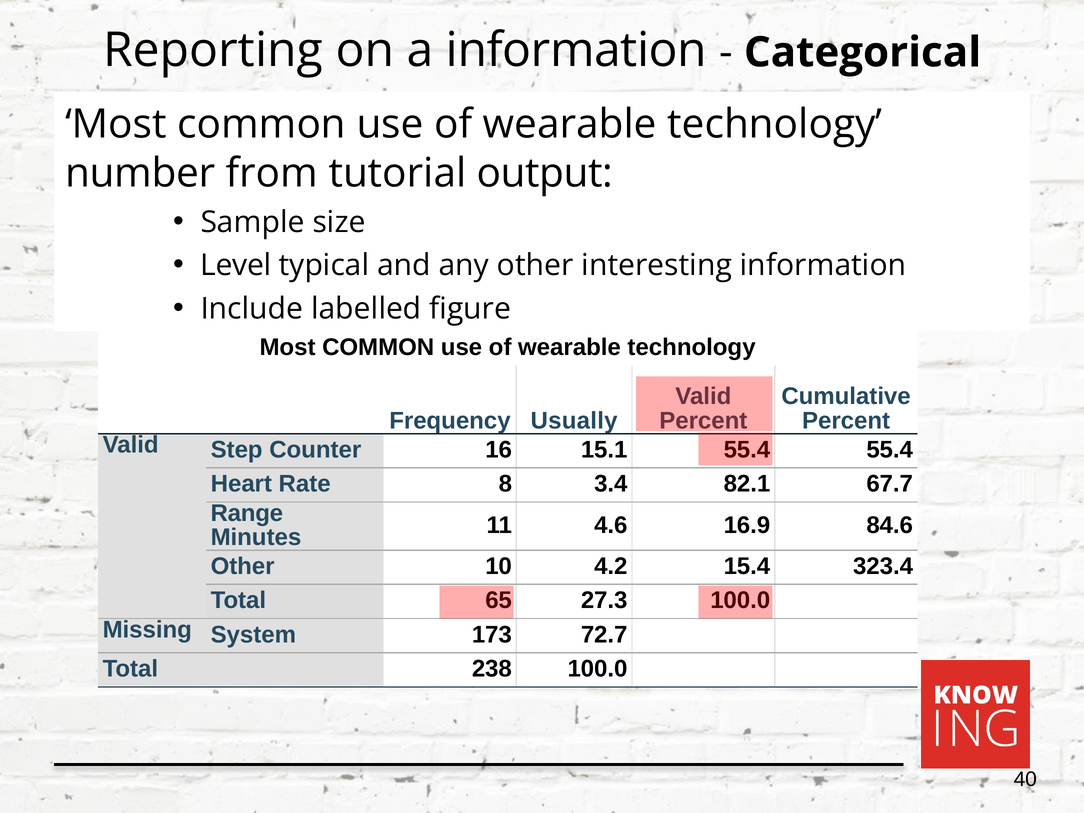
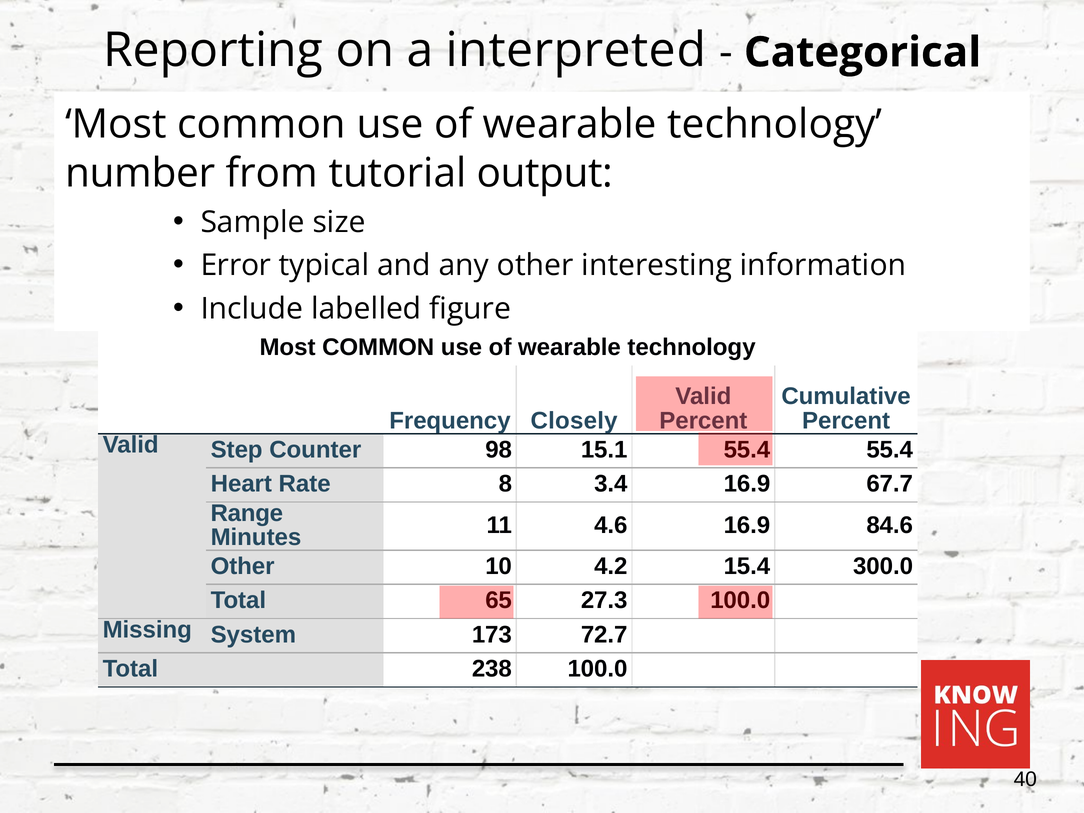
a information: information -> interpreted (576, 50)
Level: Level -> Error (236, 266)
Usually: Usually -> Closely (574, 421)
16: 16 -> 98 (499, 450)
3.4 82.1: 82.1 -> 16.9 (747, 484)
323.4: 323.4 -> 300.0 (883, 566)
